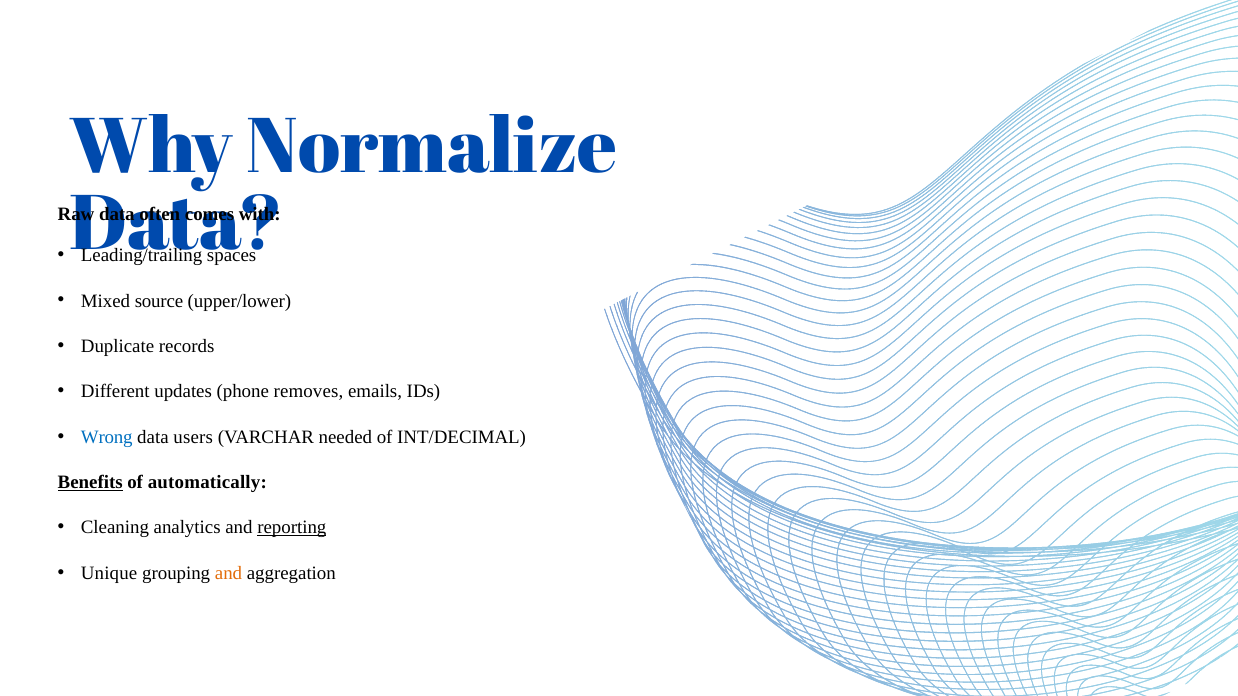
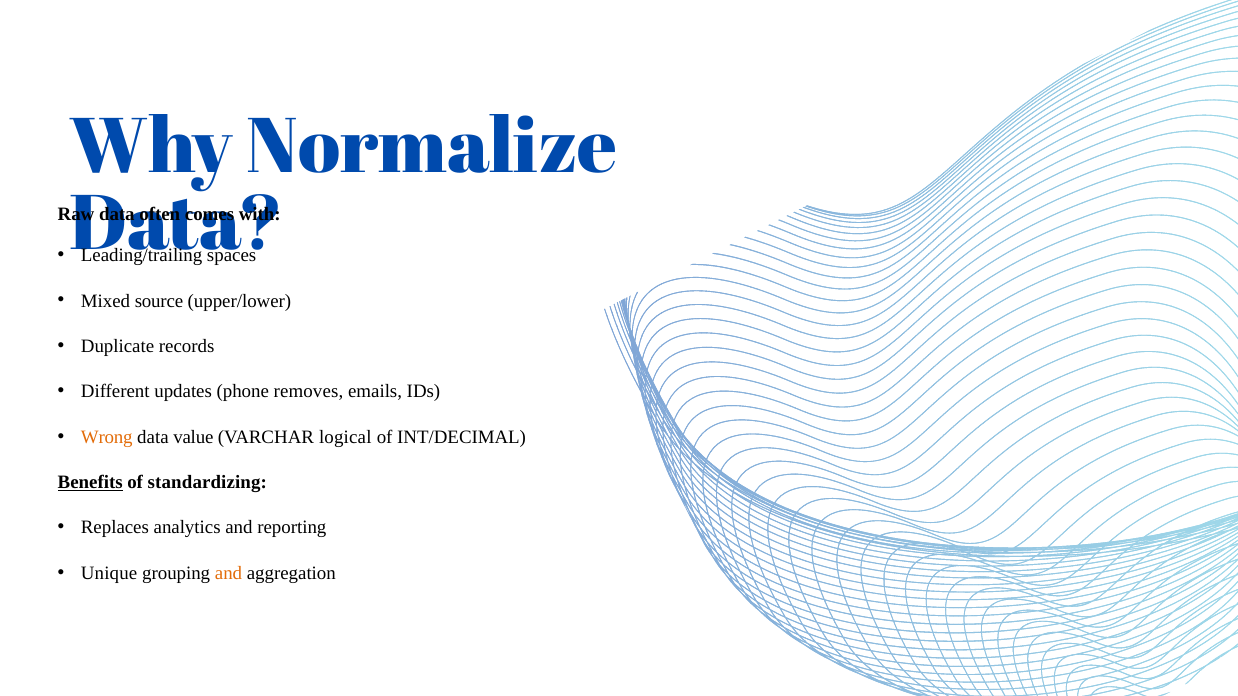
Wrong colour: blue -> orange (107, 437)
users: users -> value (193, 437)
needed: needed -> logical (345, 437)
automatically: automatically -> standardizing (207, 482)
Cleaning: Cleaning -> Replaces (115, 528)
reporting underline: present -> none (292, 528)
